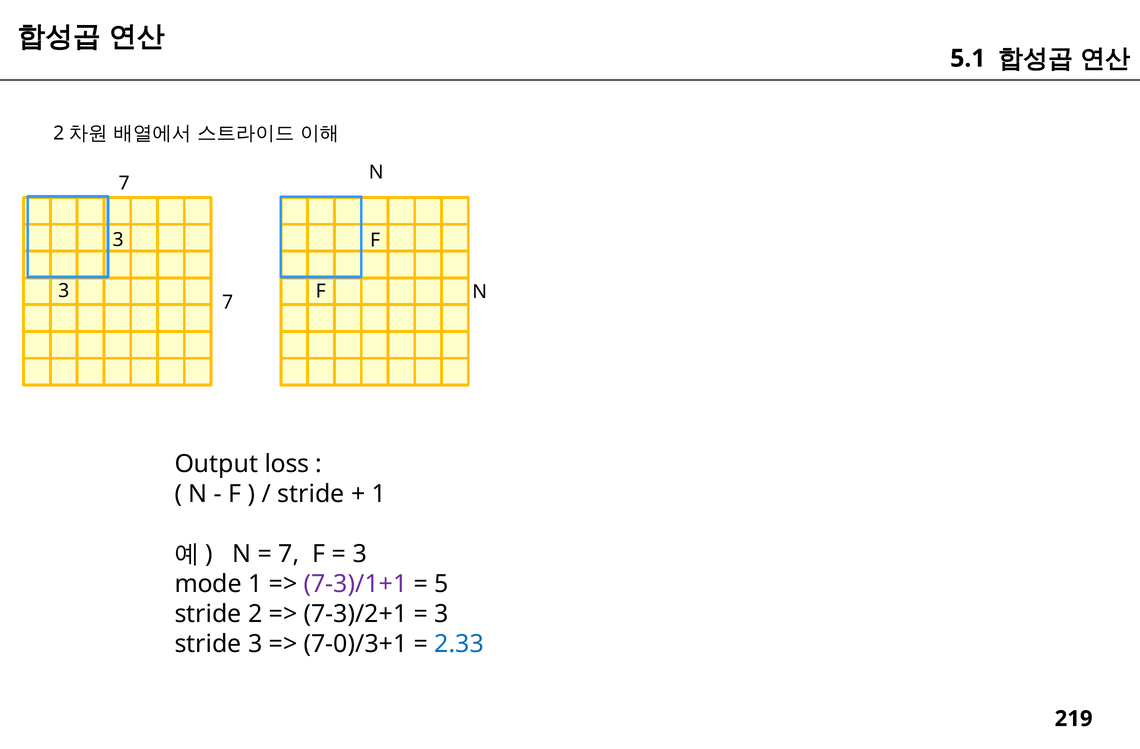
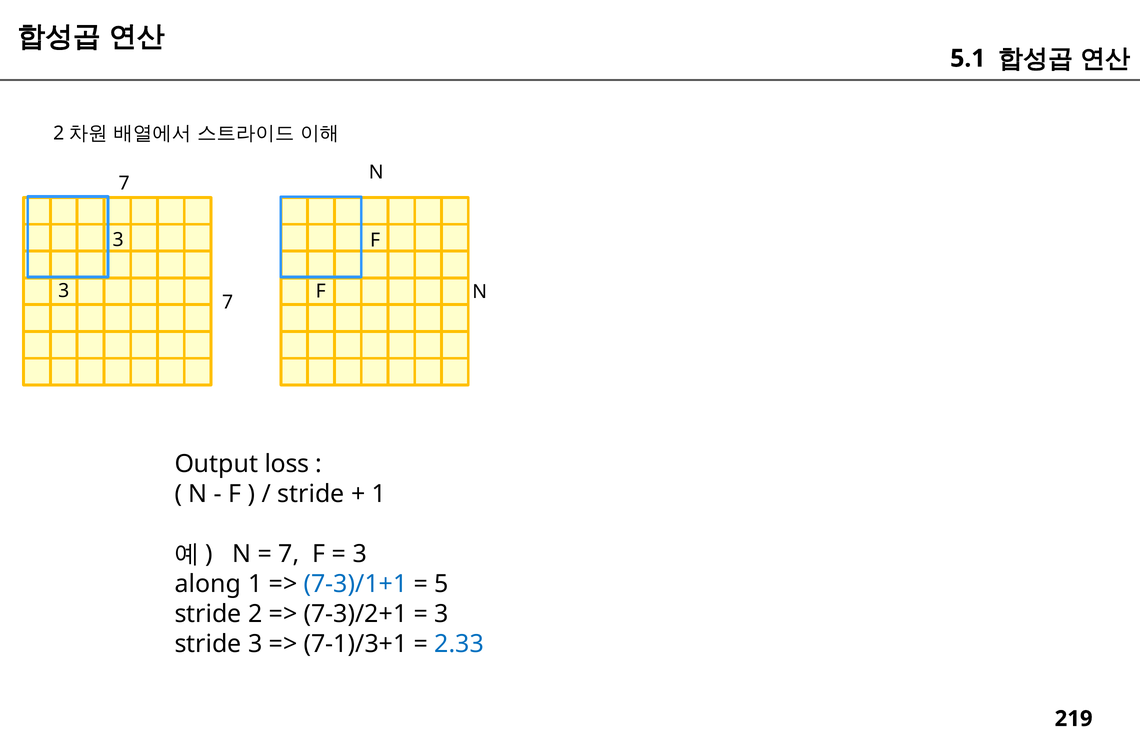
mode: mode -> along (208, 584)
7-3)/1+1 colour: purple -> blue (356, 584)
7-0)/3+1: 7-0)/3+1 -> 7-1)/3+1 (356, 644)
